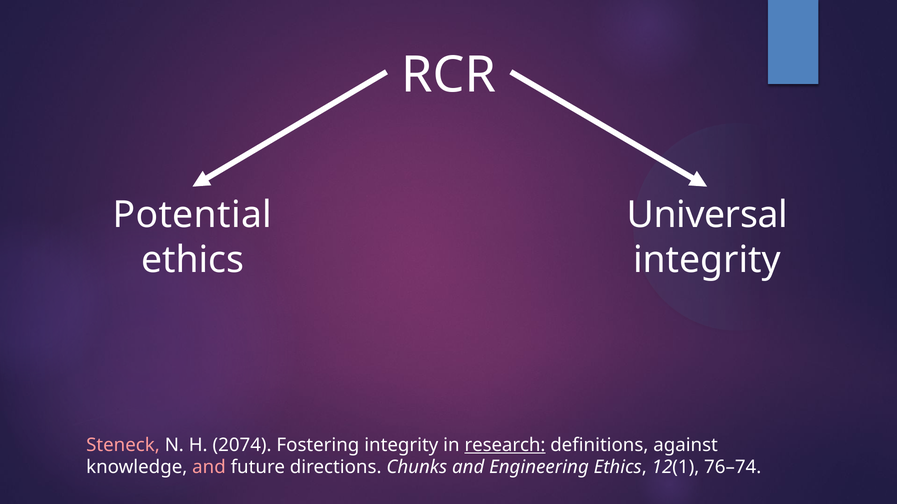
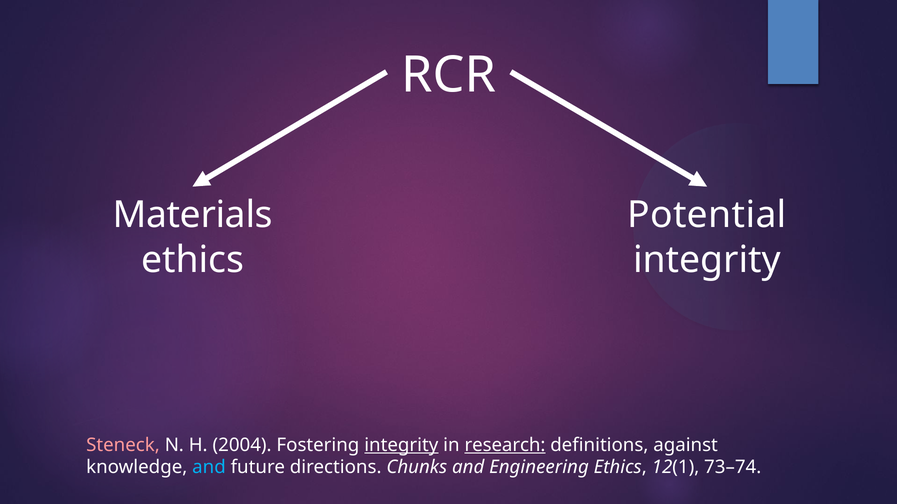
Potential: Potential -> Materials (193, 215)
Universal: Universal -> Potential (707, 215)
2074: 2074 -> 2004 (242, 445)
integrity underline: none -> present (401, 445)
and colour: pink -> light blue (209, 468)
76–74: 76–74 -> 73–74 (733, 468)
